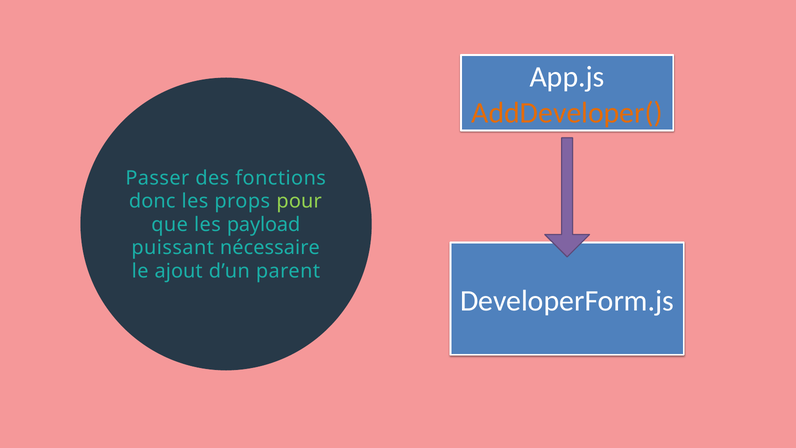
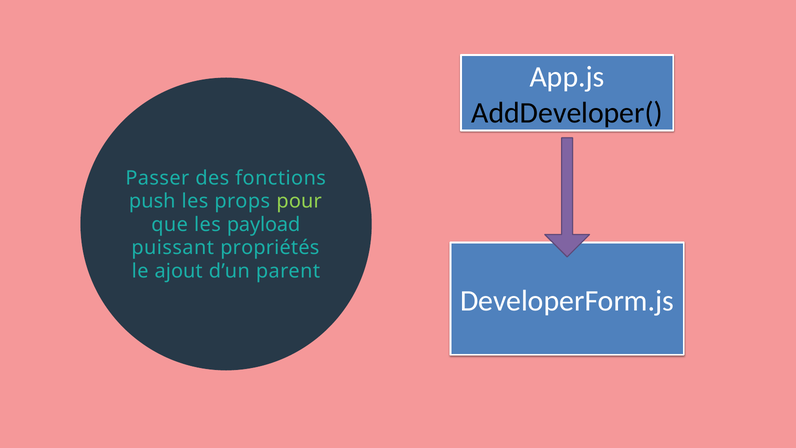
AddDeveloper( colour: orange -> black (567, 113)
donc: donc -> push (152, 201)
nécessaire: nécessaire -> propriétés (270, 248)
